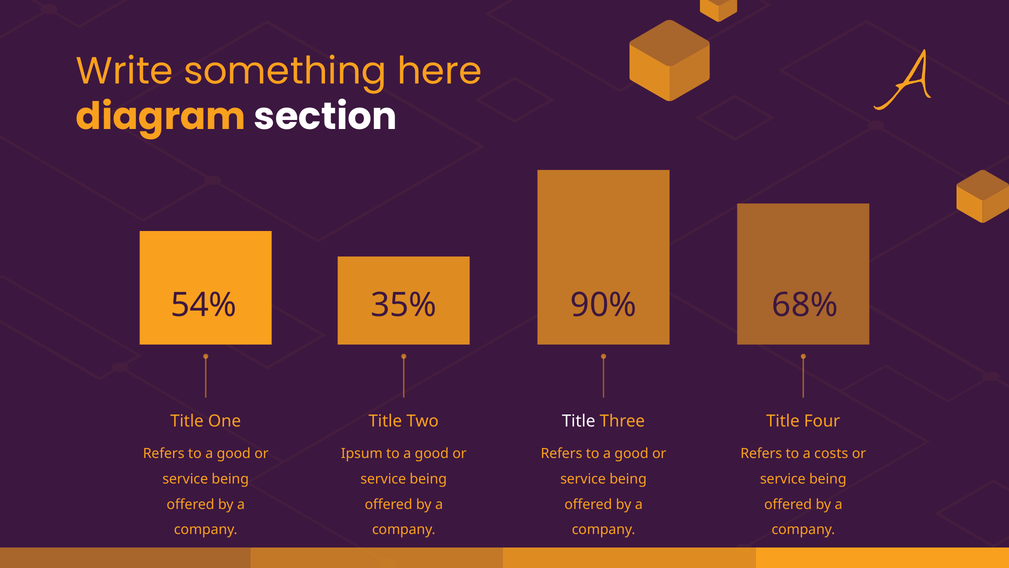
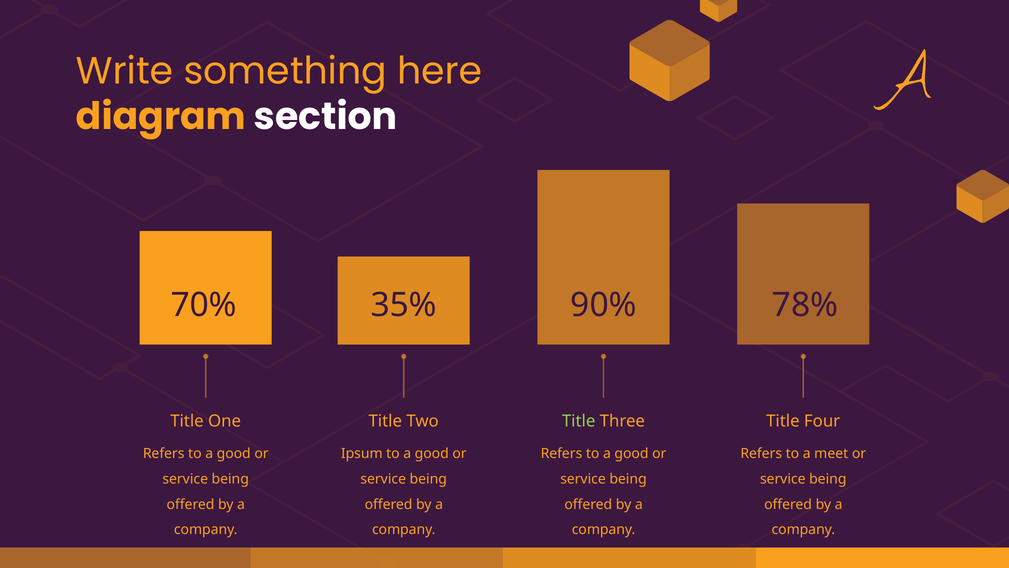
54%: 54% -> 70% (204, 305)
68%: 68% -> 78% (805, 305)
Title colour: white -> light green (579, 421)
costs: costs -> meet (831, 454)
